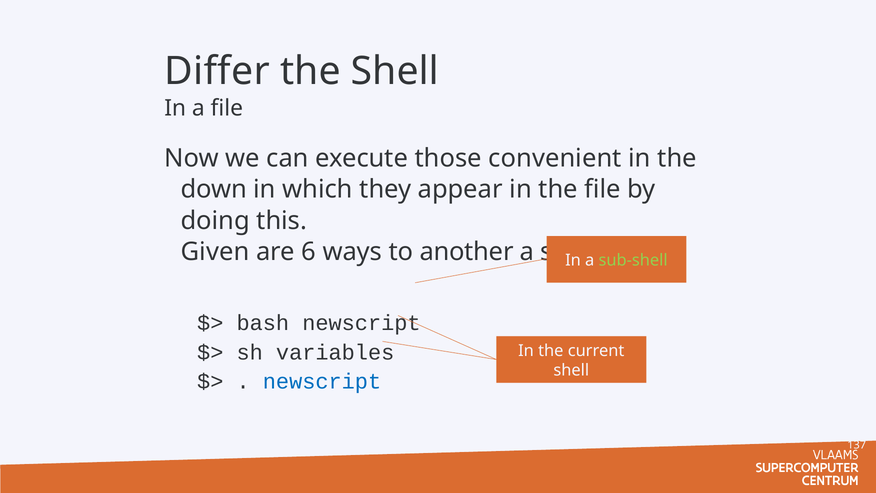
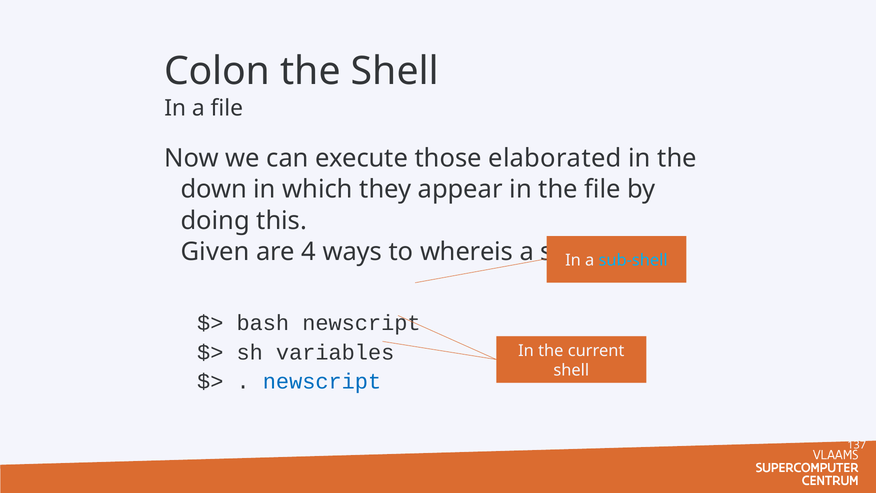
Differ: Differ -> Colon (217, 71)
convenient: convenient -> elaborated (555, 158)
6: 6 -> 4 (309, 252)
another: another -> whereis (467, 252)
sub-shell colour: light green -> light blue (633, 260)
